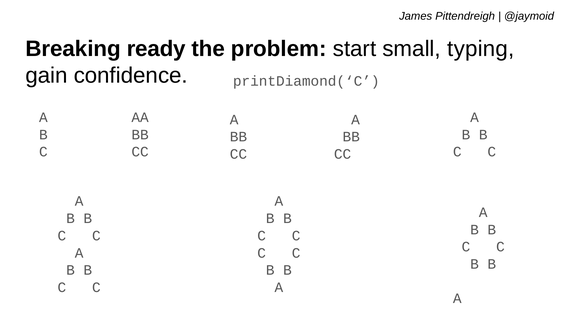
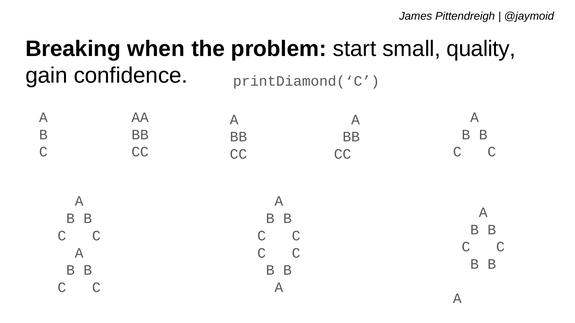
ready: ready -> when (156, 49)
typing: typing -> quality (481, 49)
